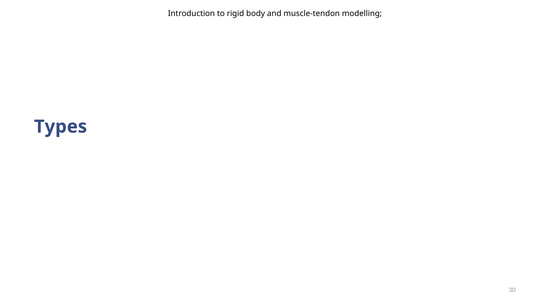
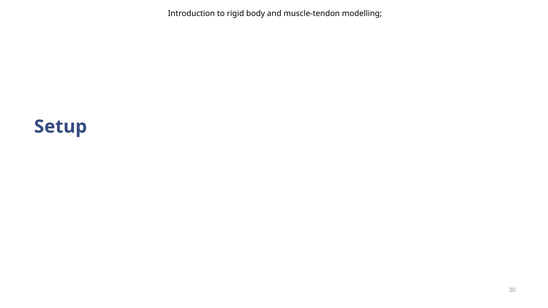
Types: Types -> Setup (61, 127)
